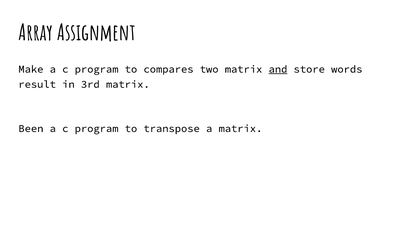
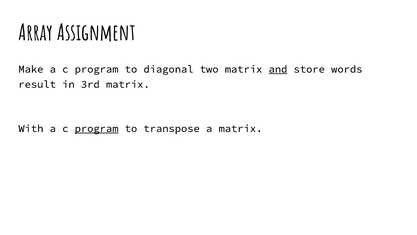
compares: compares -> diagonal (169, 69)
Been: Been -> With (31, 128)
program underline: none -> present (97, 128)
